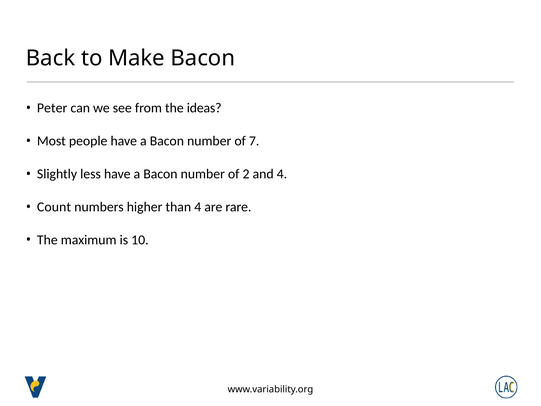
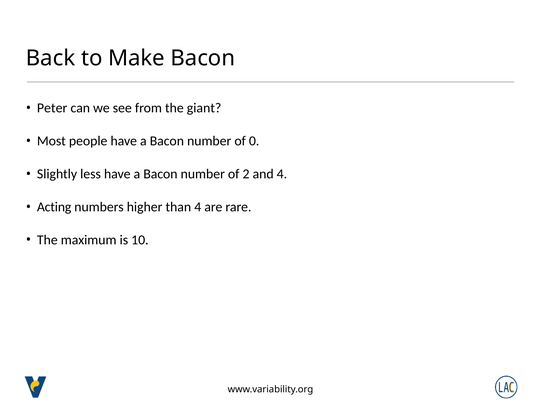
ideas: ideas -> giant (204, 108)
7: 7 -> 0 (254, 141)
Count: Count -> Acting (54, 207)
